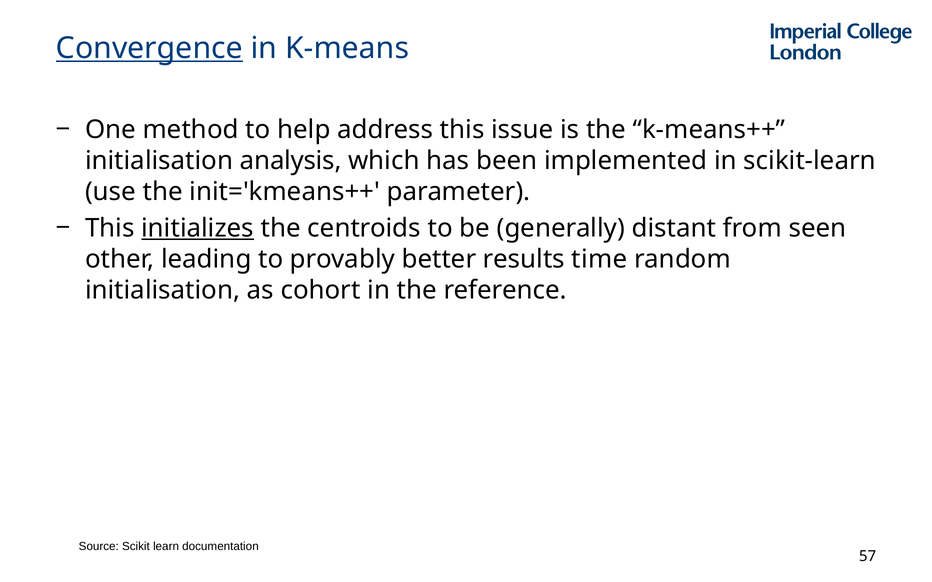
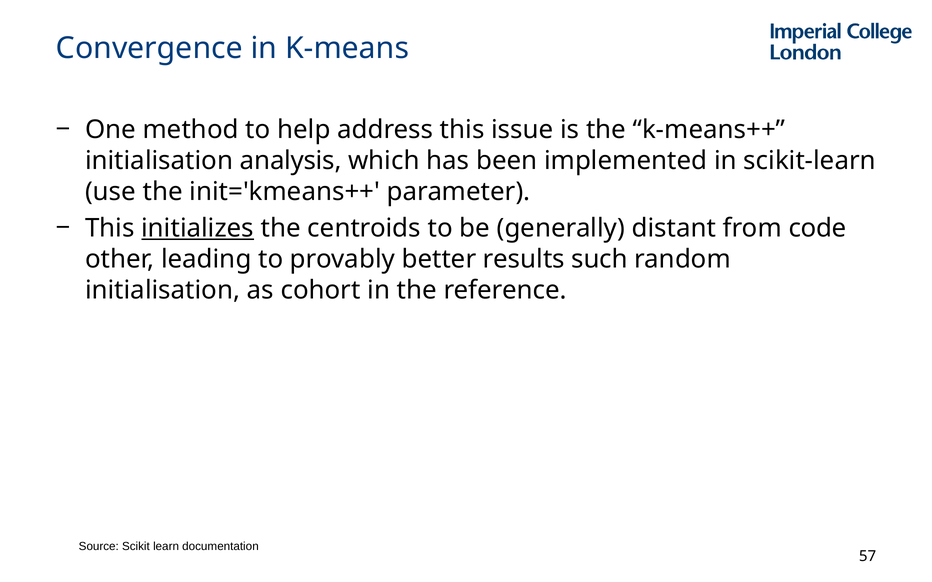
Convergence underline: present -> none (149, 48)
seen: seen -> code (818, 228)
time: time -> such (600, 259)
